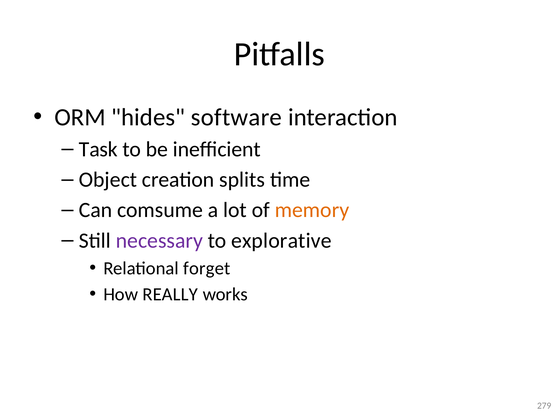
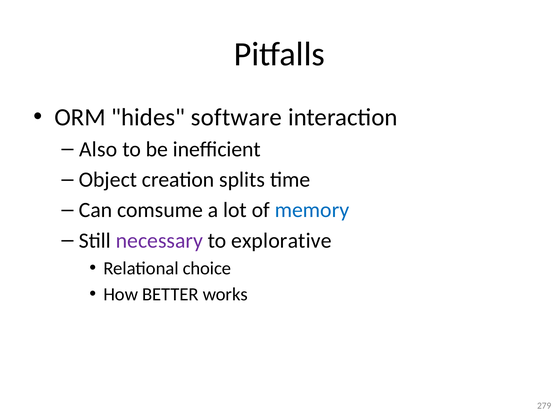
Task: Task -> Also (98, 149)
memory colour: orange -> blue (312, 210)
forget: forget -> choice (207, 268)
REALLY: REALLY -> BETTER (170, 295)
